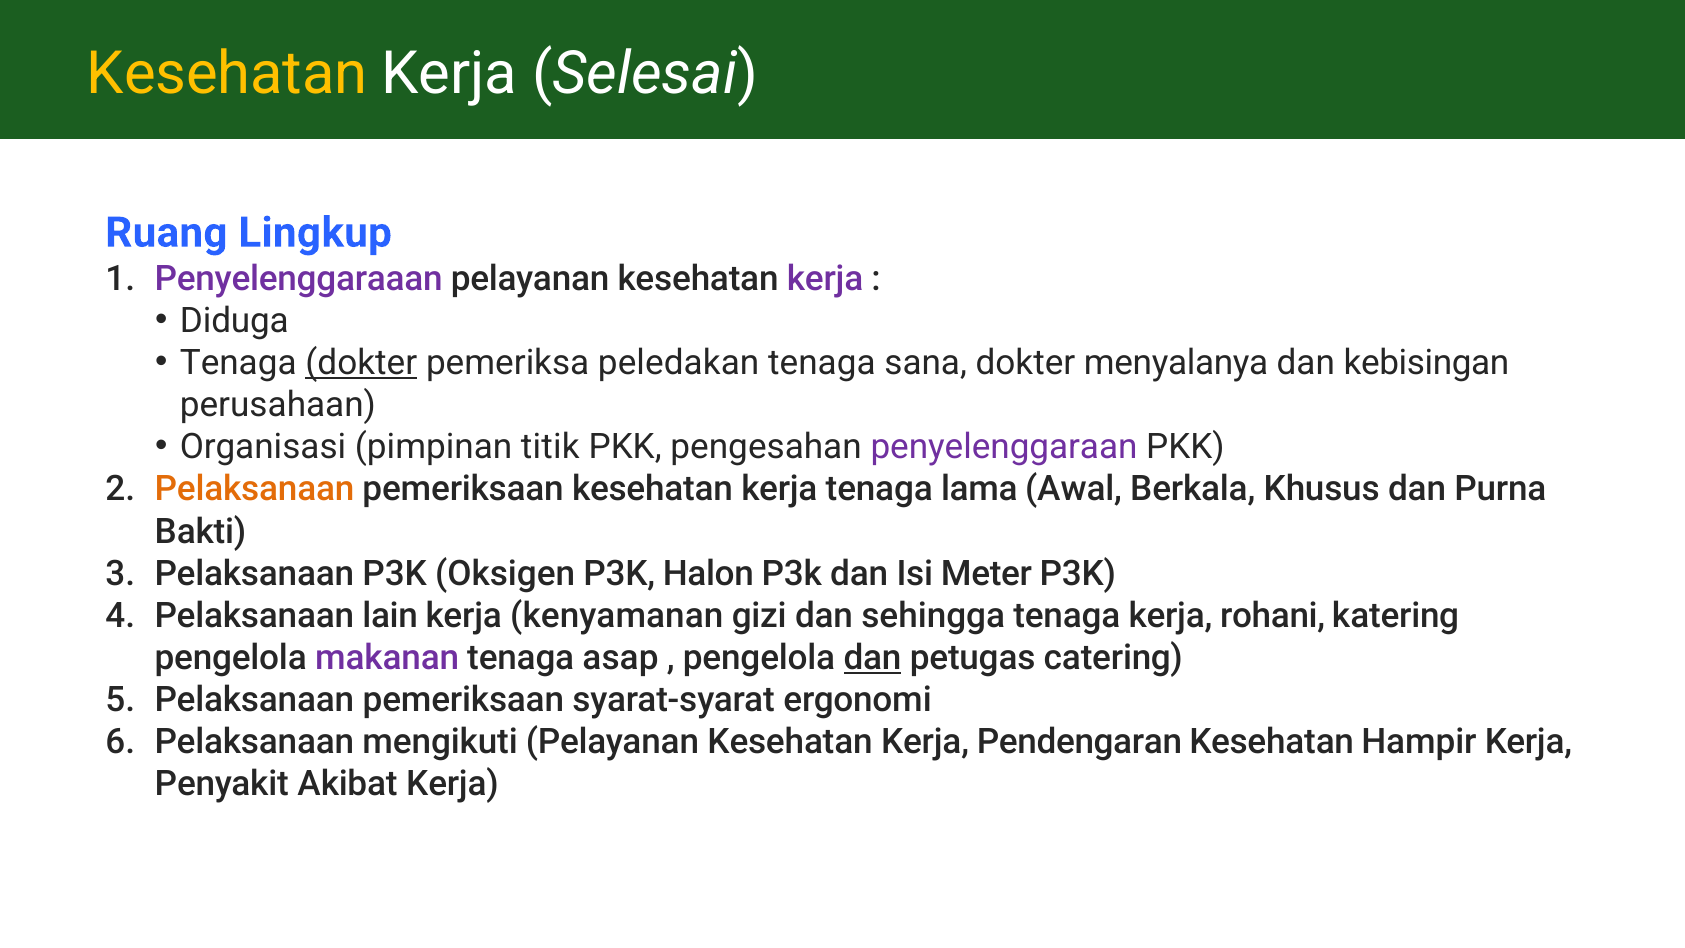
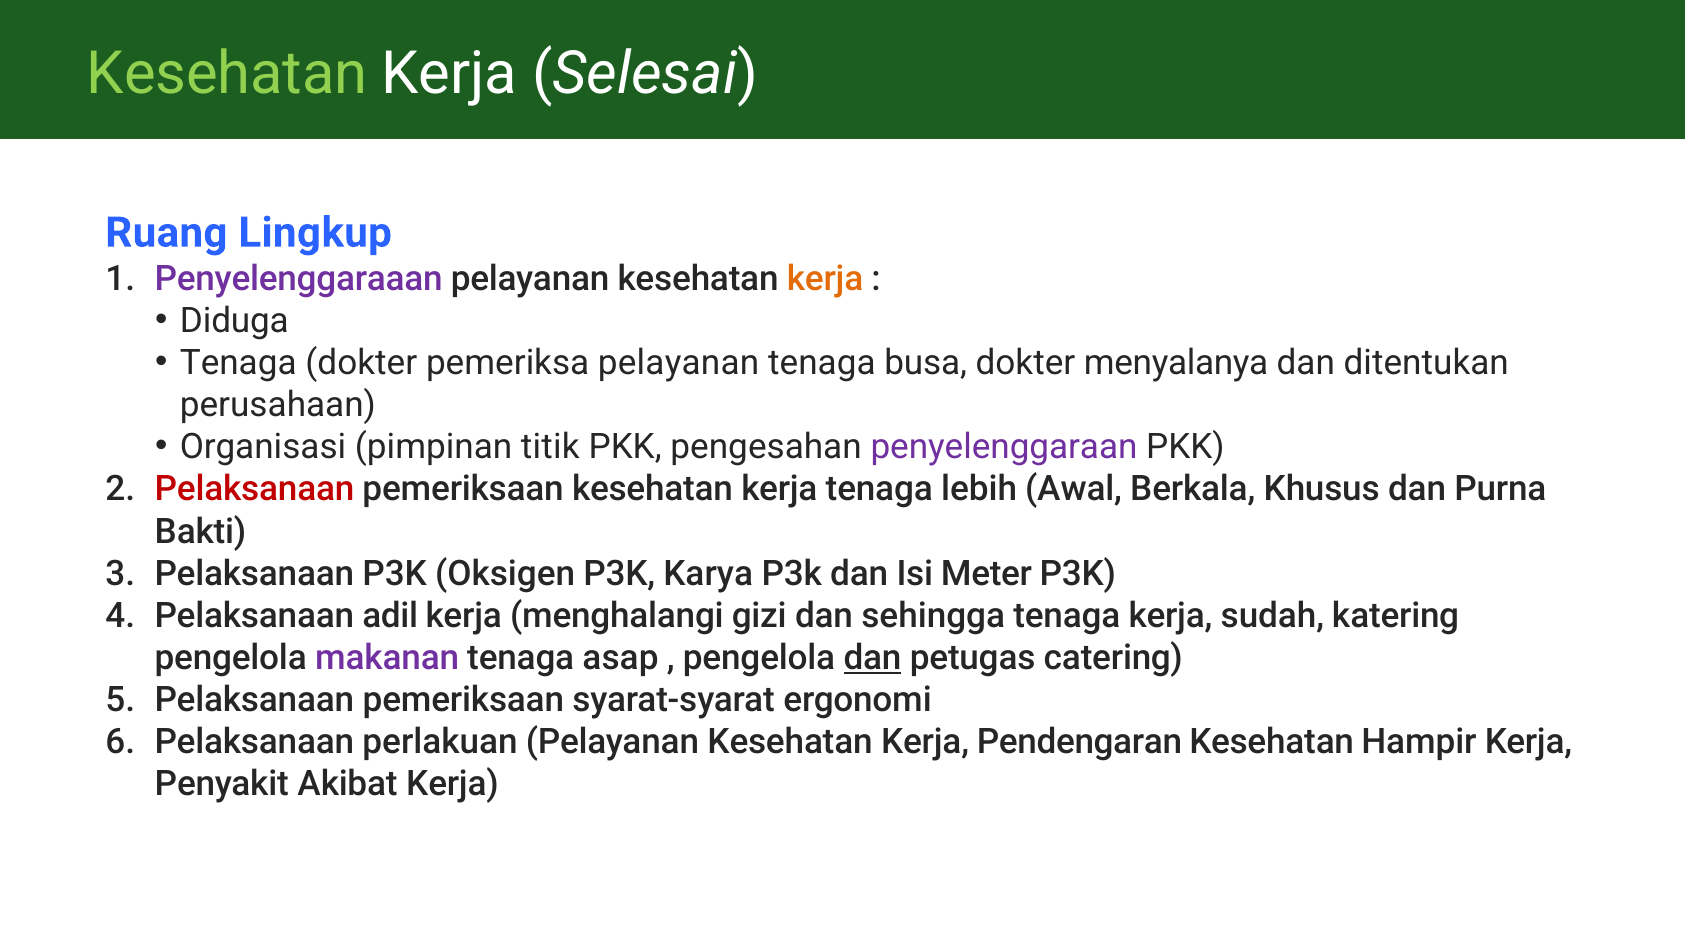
Kesehatan colour: yellow -> light green (227, 73)
kerja colour: purple -> orange (825, 279)
dokter underline: present -> none (361, 363)
pemeriksa peledakan: peledakan -> pelayanan (679, 363)
sana: sana -> busa (926, 363)
kebisingan: kebisingan -> ditentukan (1426, 363)
Pelaksanaan colour: orange -> red (255, 489)
lama: lama -> lebih (979, 489)
Halon: Halon -> Karya (708, 574)
lain: lain -> adil (390, 616)
kenyamanan: kenyamanan -> menghalangi (617, 616)
rohani: rohani -> sudah (1272, 616)
mengikuti: mengikuti -> perlakuan (440, 742)
